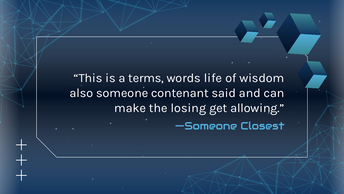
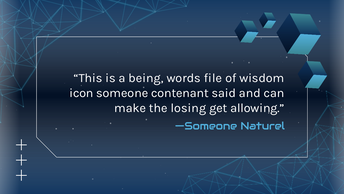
terms: terms -> being (146, 78)
life: life -> file (213, 78)
also: also -> icon (81, 93)
Closest: Closest -> Naturel (263, 126)
